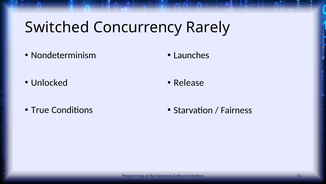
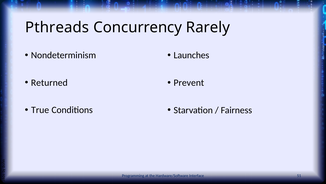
Switched: Switched -> Pthreads (57, 27)
Unlocked: Unlocked -> Returned (49, 82)
Release: Release -> Prevent (189, 82)
